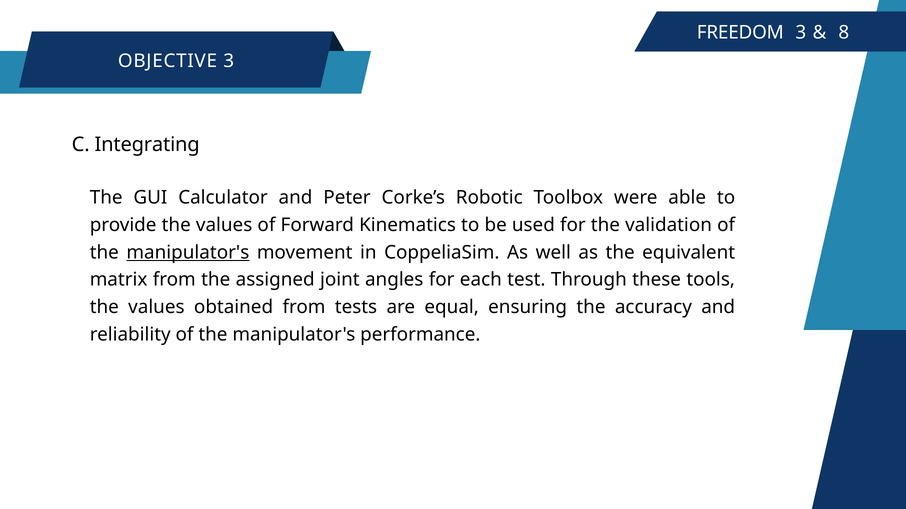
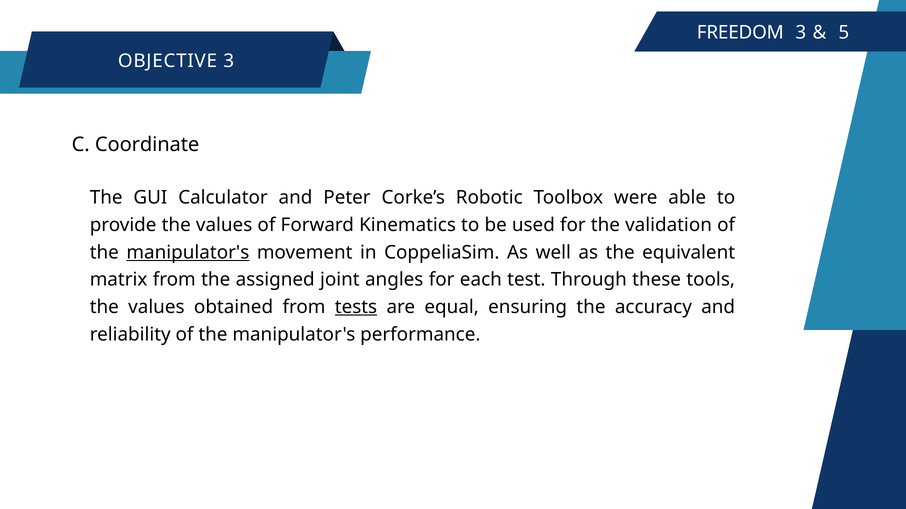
8: 8 -> 5 (844, 33)
Integrating: Integrating -> Coordinate (147, 145)
tests underline: none -> present (356, 307)
